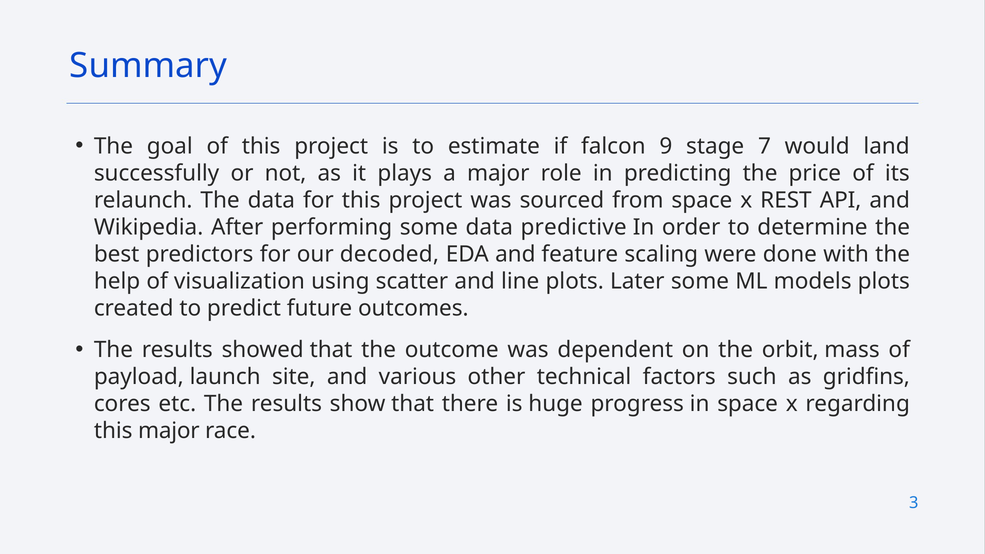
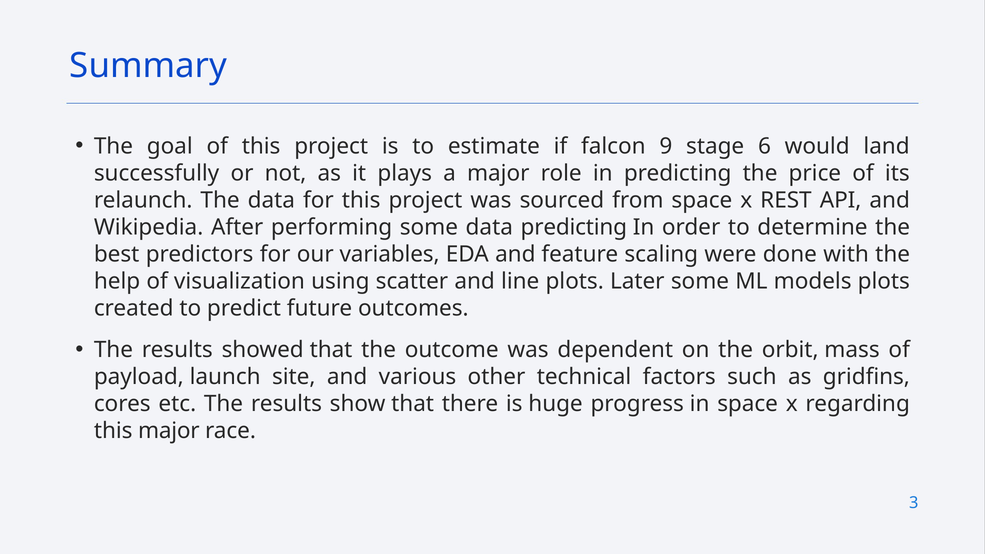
7: 7 -> 6 (764, 146)
data predictive: predictive -> predicting (574, 227)
decoded: decoded -> variables (390, 254)
